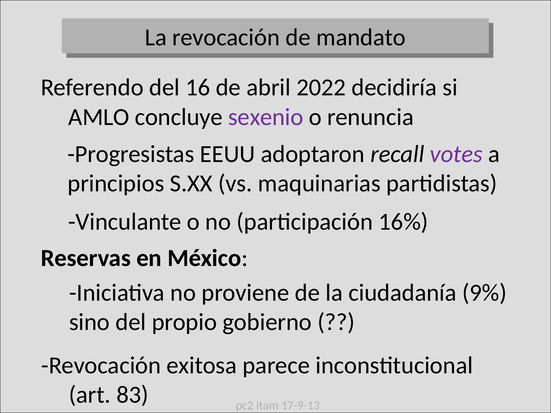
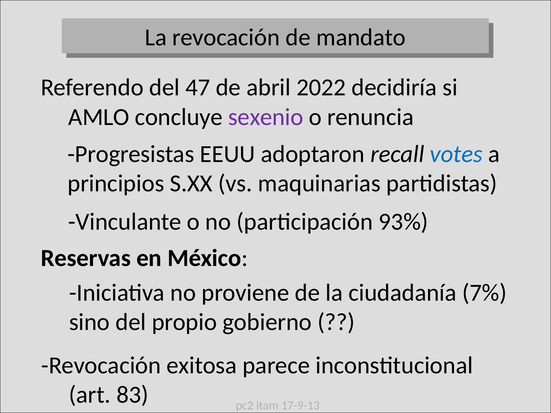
16: 16 -> 47 (198, 88)
votes colour: purple -> blue (456, 154)
16%: 16% -> 93% (403, 222)
9%: 9% -> 7% (485, 293)
